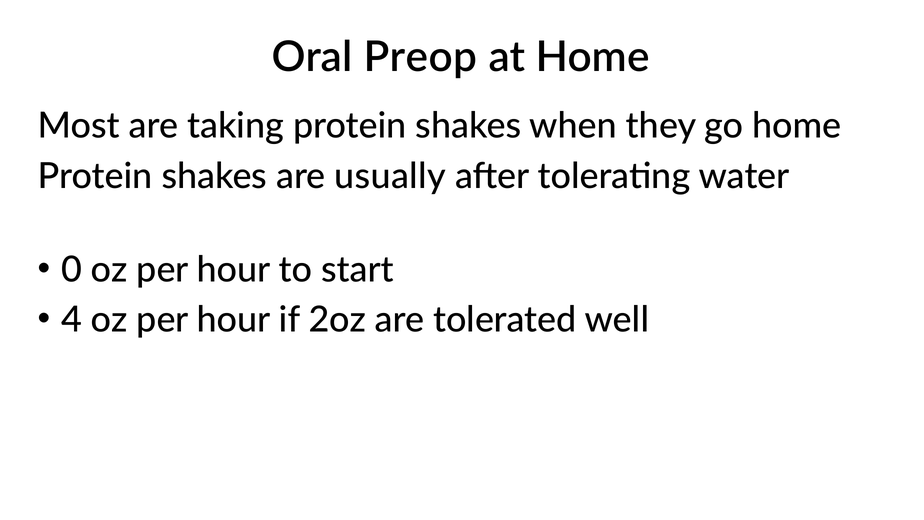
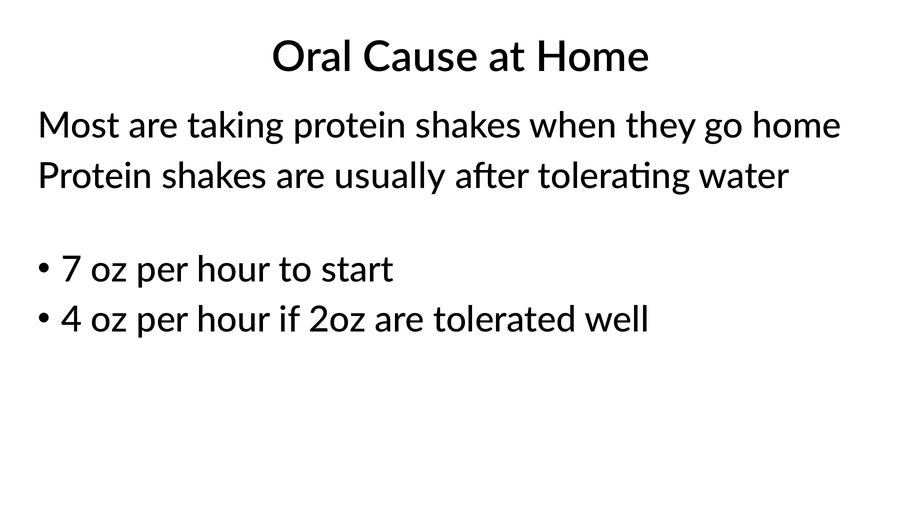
Preop: Preop -> Cause (421, 57)
0: 0 -> 7 (72, 270)
